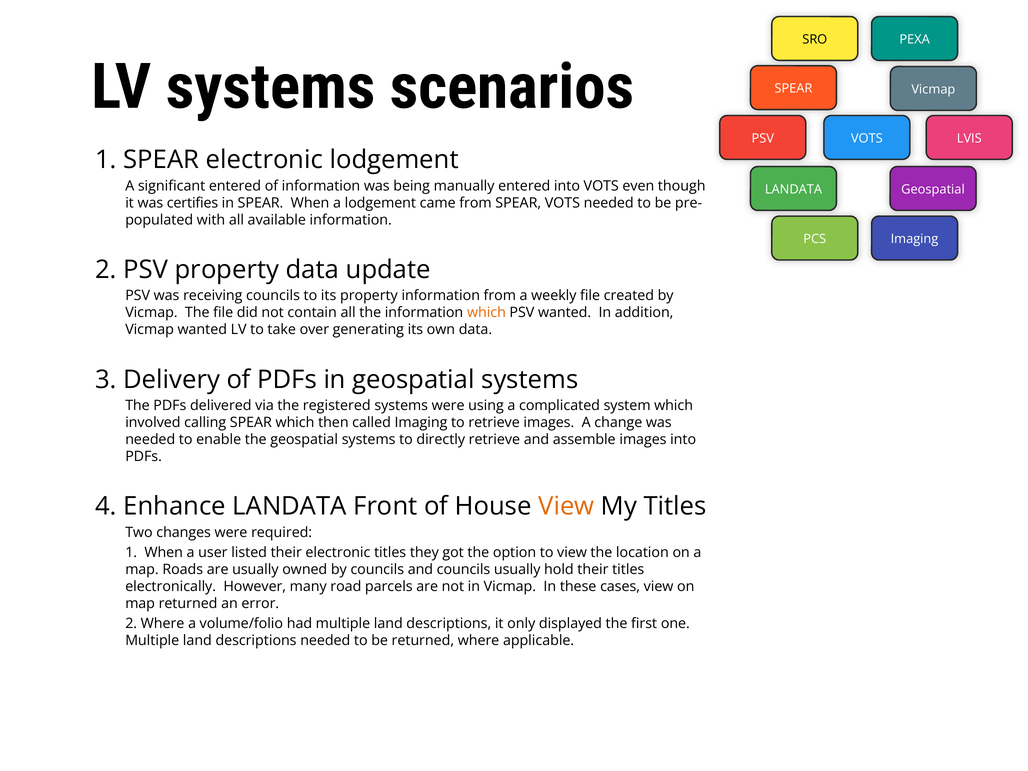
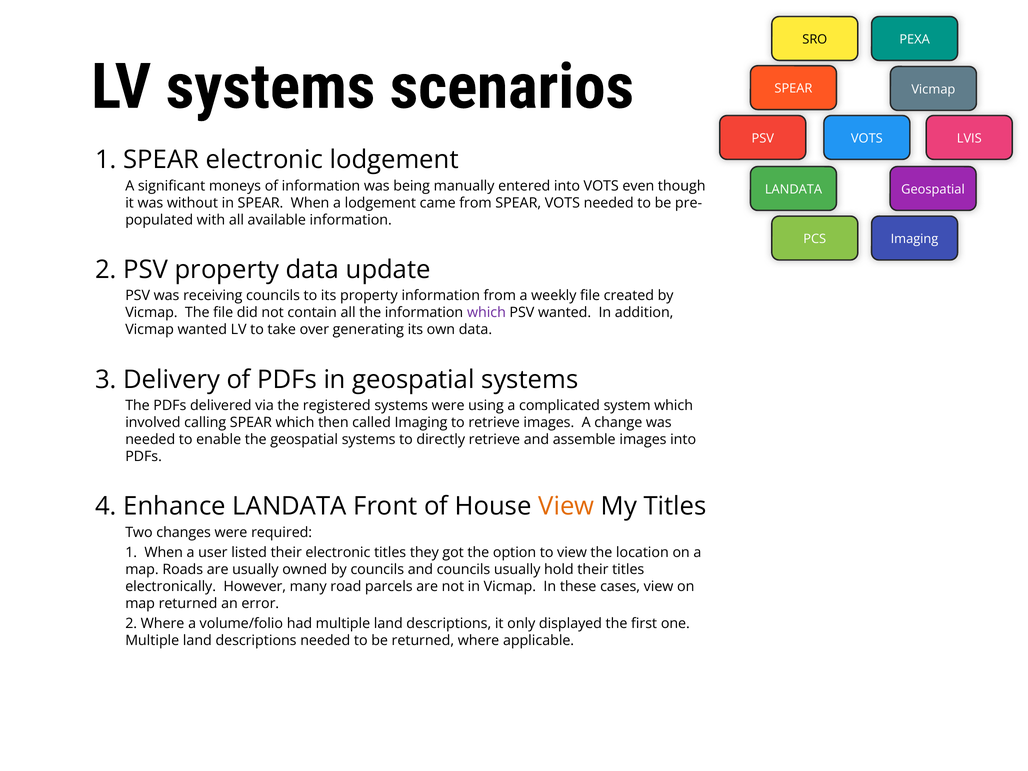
significant entered: entered -> moneys (235, 186)
certifies: certifies -> without (192, 203)
which colour: orange -> purple (486, 313)
